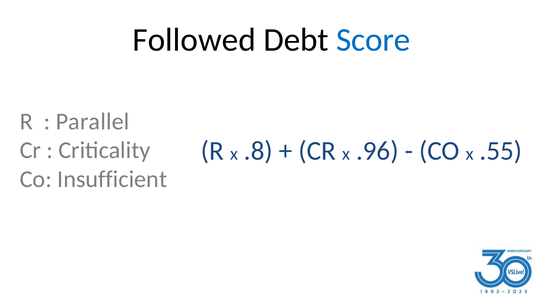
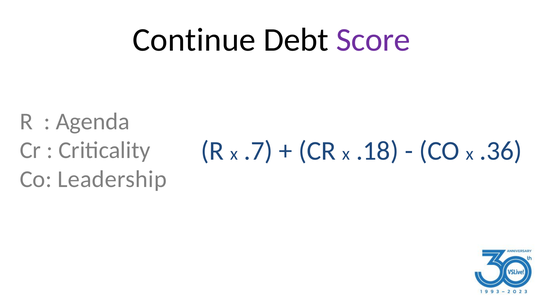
Followed: Followed -> Continue (194, 40)
Score colour: blue -> purple (373, 40)
Parallel: Parallel -> Agenda (93, 122)
.8: .8 -> .7 (258, 151)
.96: .96 -> .18 (377, 151)
.55: .55 -> .36 (501, 151)
Insufficient: Insufficient -> Leadership (112, 179)
